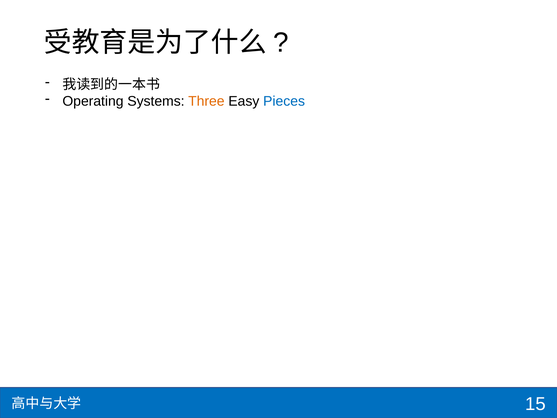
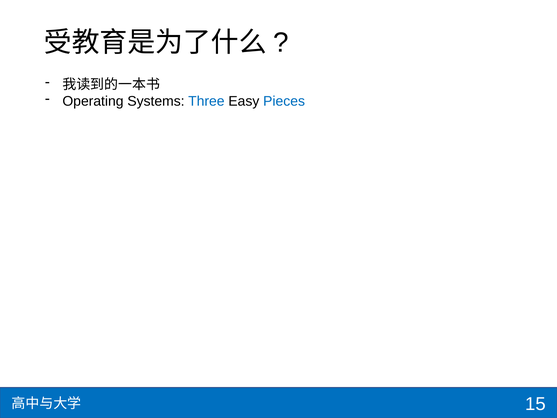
Three colour: orange -> blue (206, 101)
